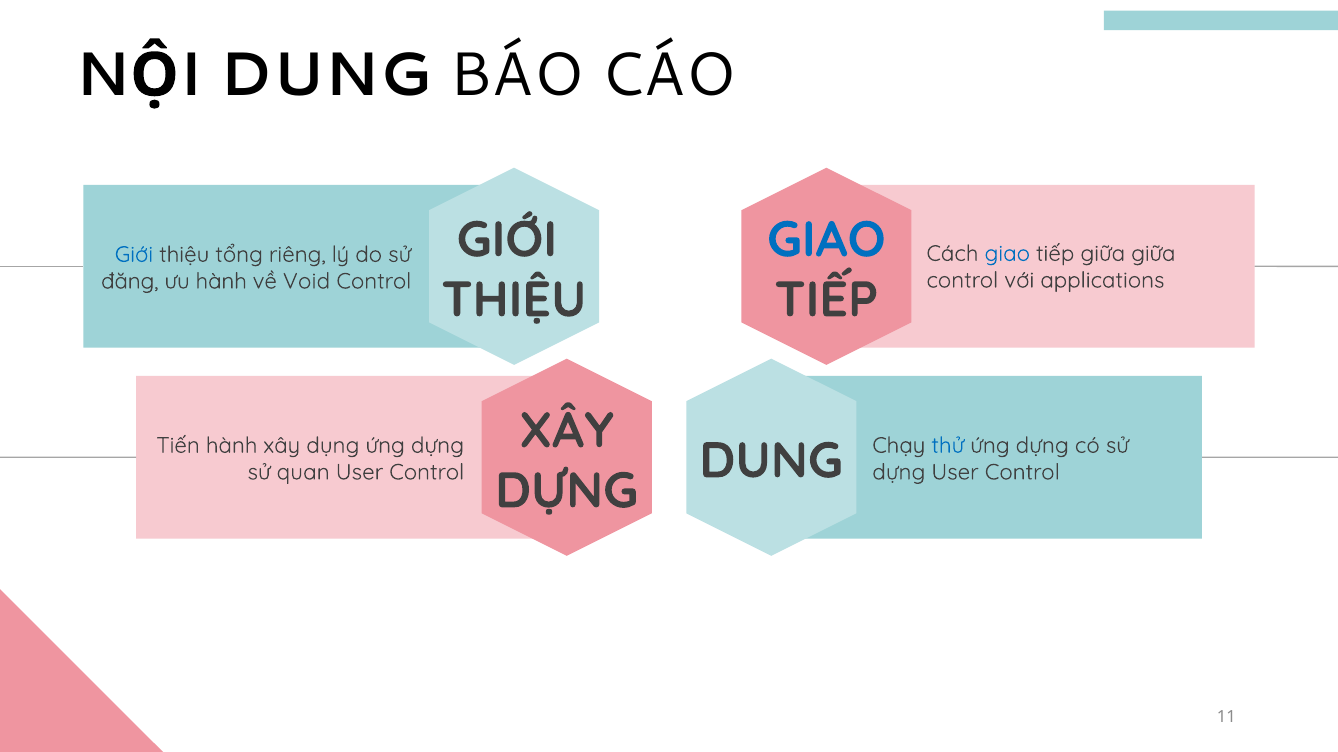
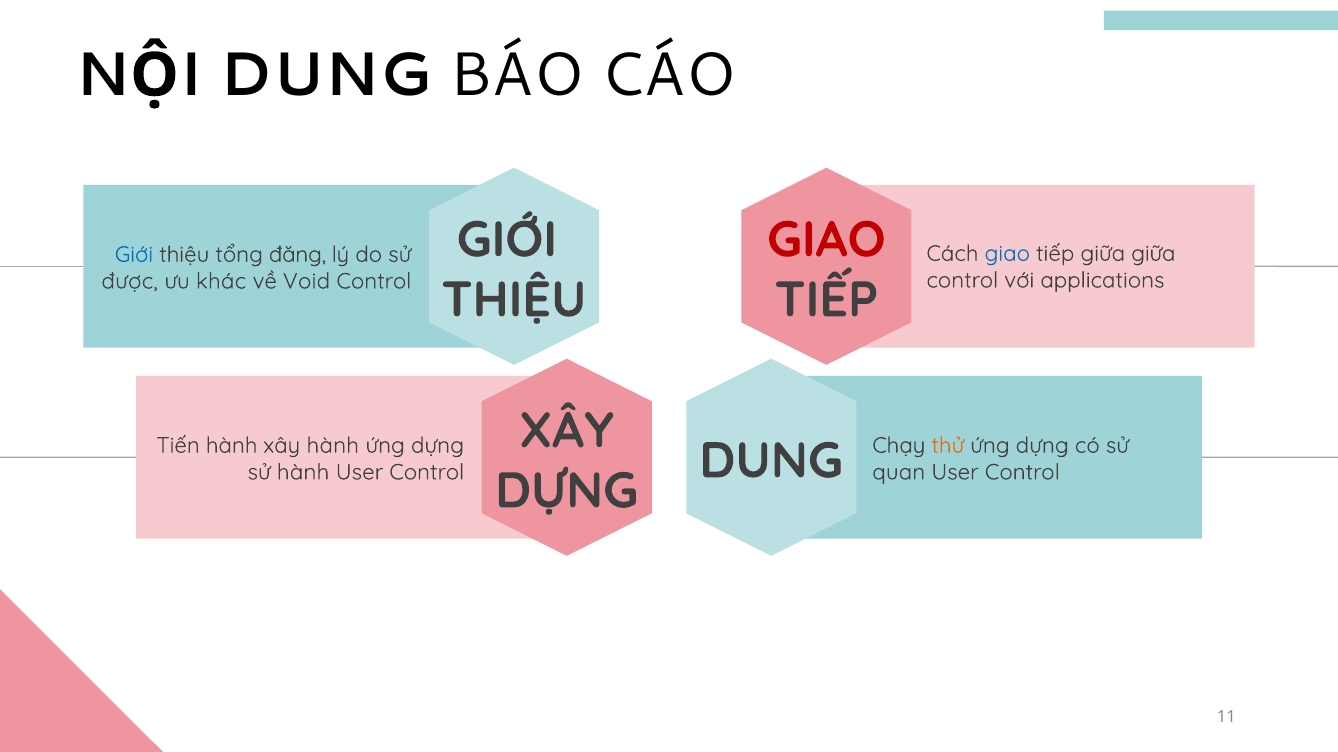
GIAO colour: blue -> red (826, 240)
riêng: riêng -> đăng (297, 255)
đăng: đăng -> được (130, 281)
ưu hành: hành -> khác (221, 281)
xây dụng: dụng -> hành (333, 446)
thử colour: blue -> orange (948, 446)
sử quan: quan -> hành (303, 473)
dựng: dựng -> quan (899, 473)
